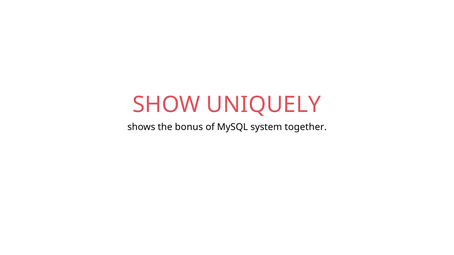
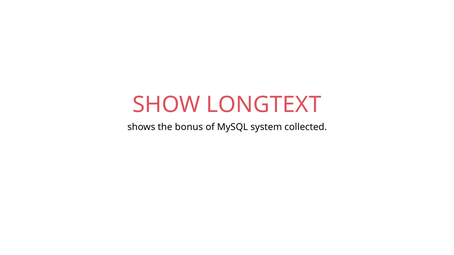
UNIQUELY: UNIQUELY -> LONGTEXT (264, 105)
together: together -> collected (306, 127)
